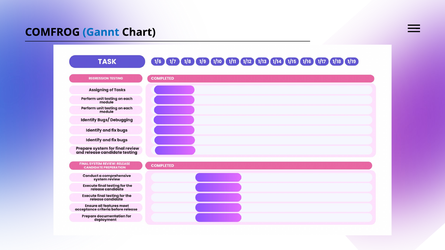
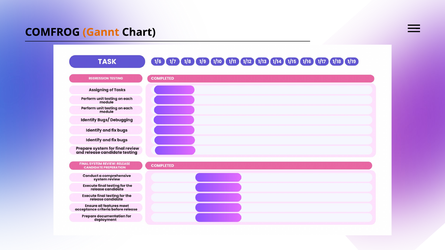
Gannt colour: blue -> orange (101, 32)
